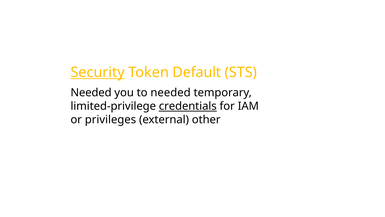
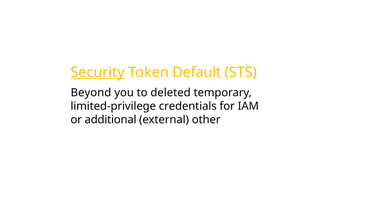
Needed: Needed -> Beyond (91, 93)
to needed: needed -> deleted (171, 93)
credentials underline: present -> none (188, 106)
privileges: privileges -> additional (111, 119)
